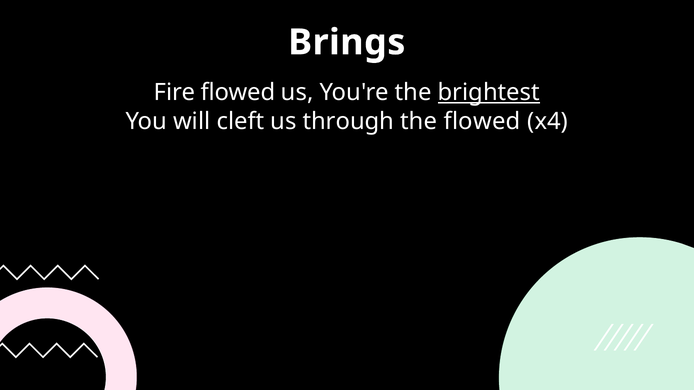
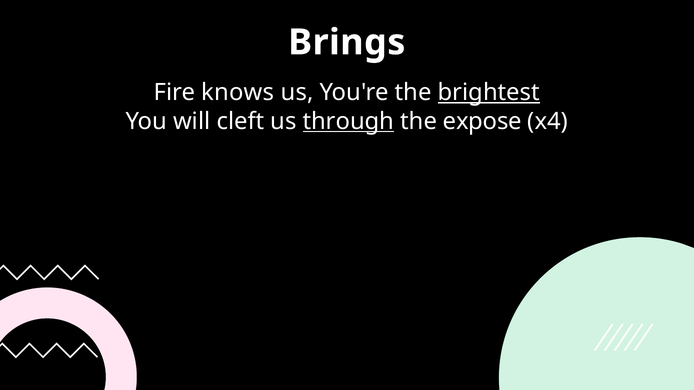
Fire flowed: flowed -> knows (238, 93)
through underline: none -> present (348, 121)
the flowed: flowed -> expose (482, 121)
